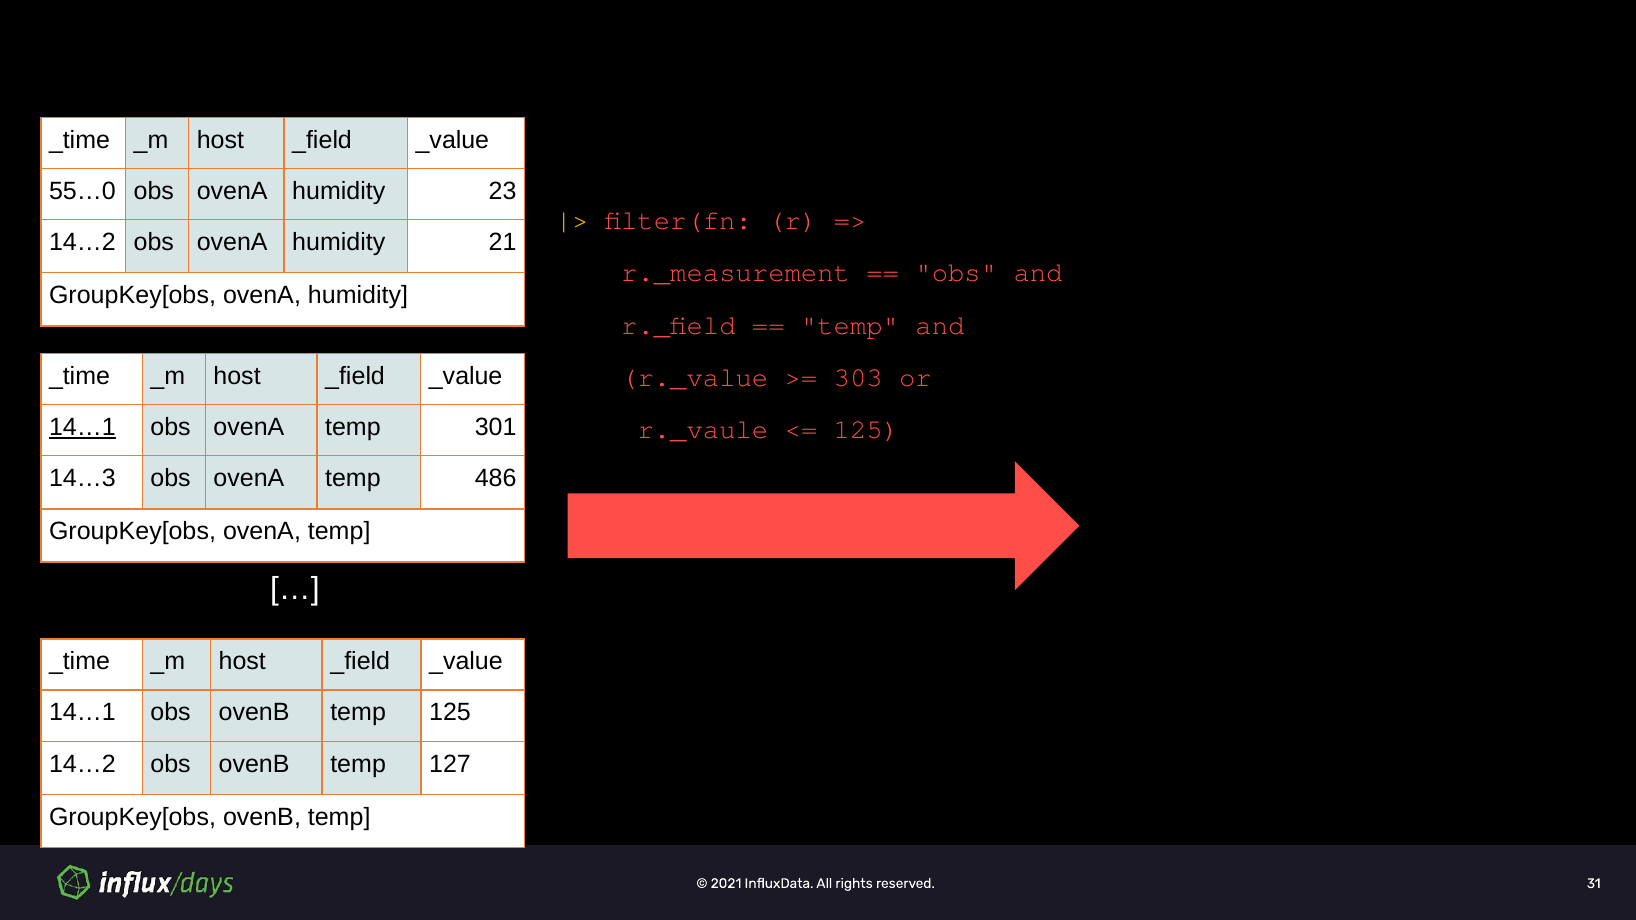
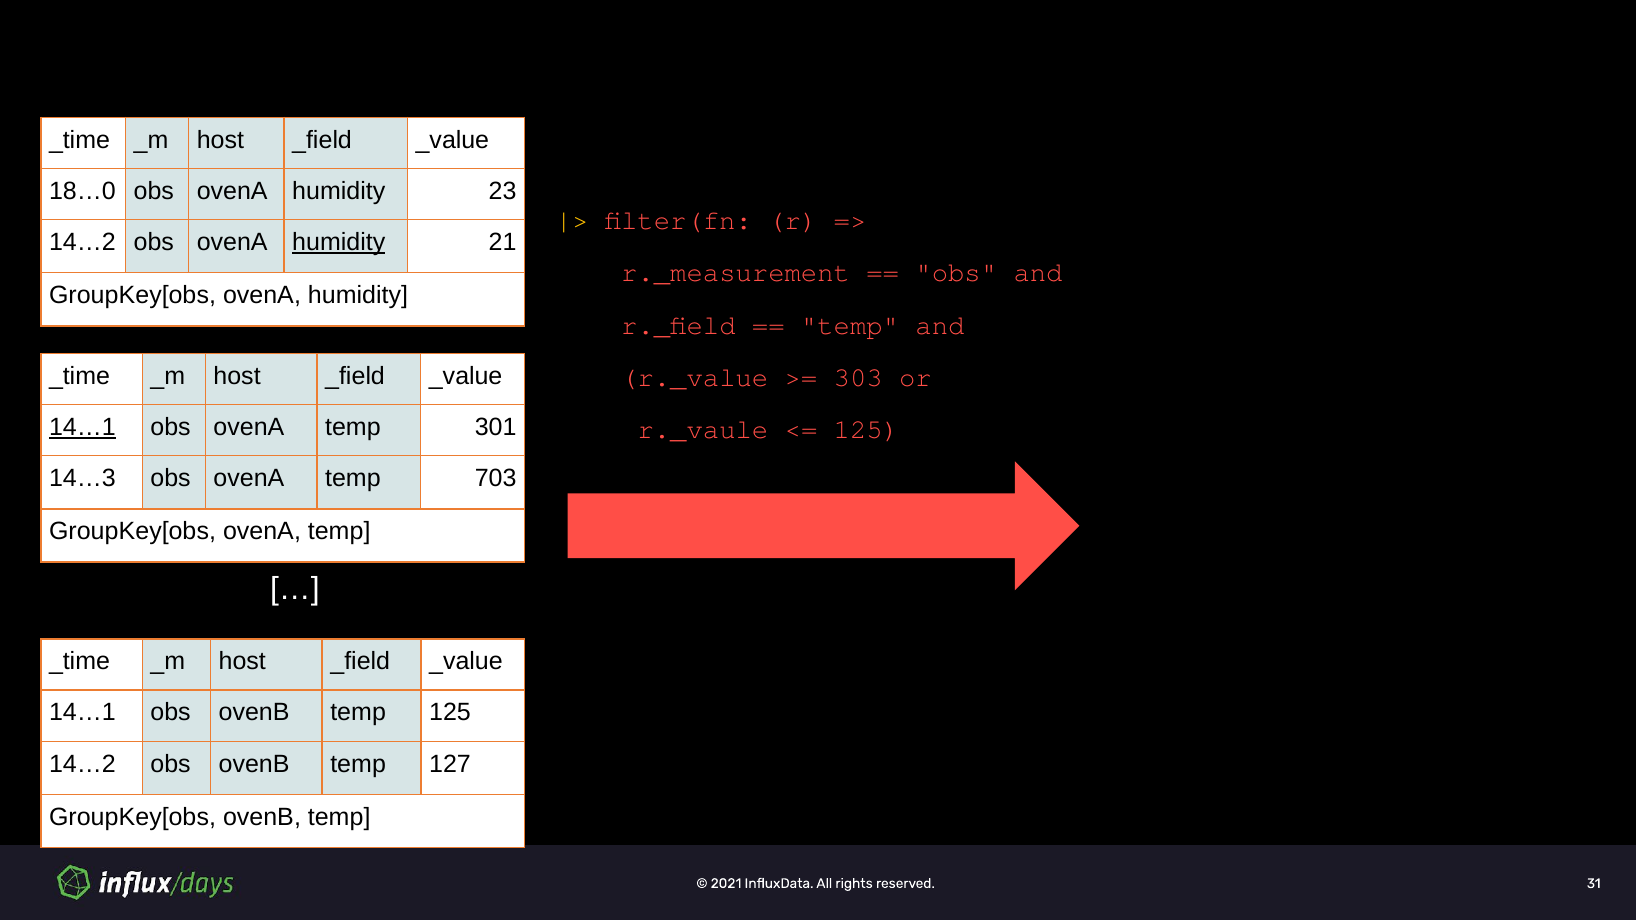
55…0: 55…0 -> 18…0 (82, 191)
humidity underline: none -> present (339, 242)
486: 486 -> 703 (496, 478)
